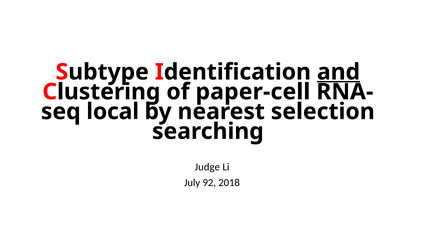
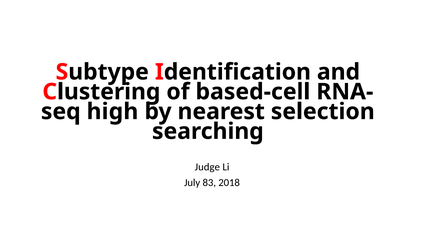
and underline: present -> none (338, 72)
paper-cell: paper-cell -> based-cell (253, 92)
local: local -> high (112, 112)
92: 92 -> 83 (209, 183)
